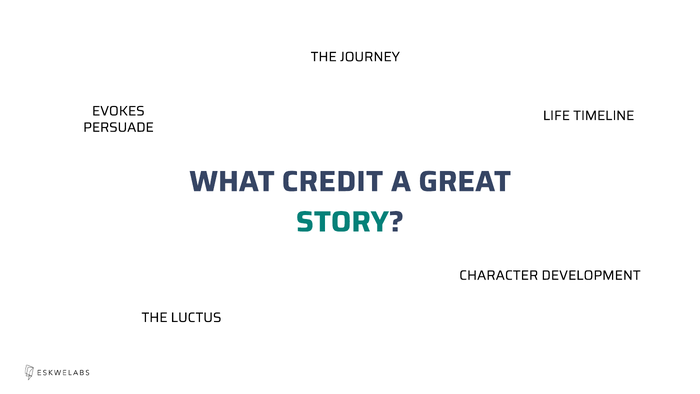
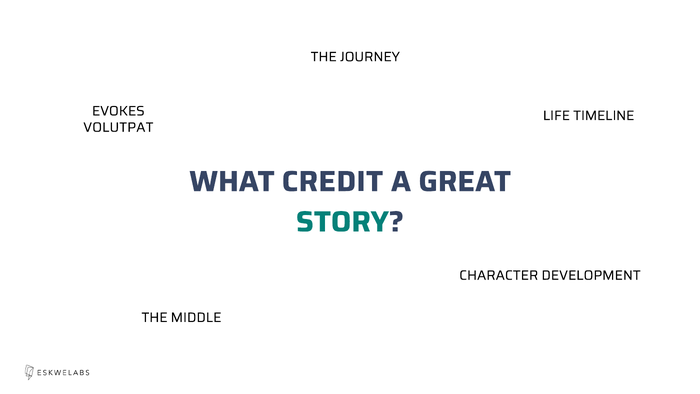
PERSUADE: PERSUADE -> VOLUTPAT (118, 127)
LUCTUS: LUCTUS -> MIDDLE (196, 317)
